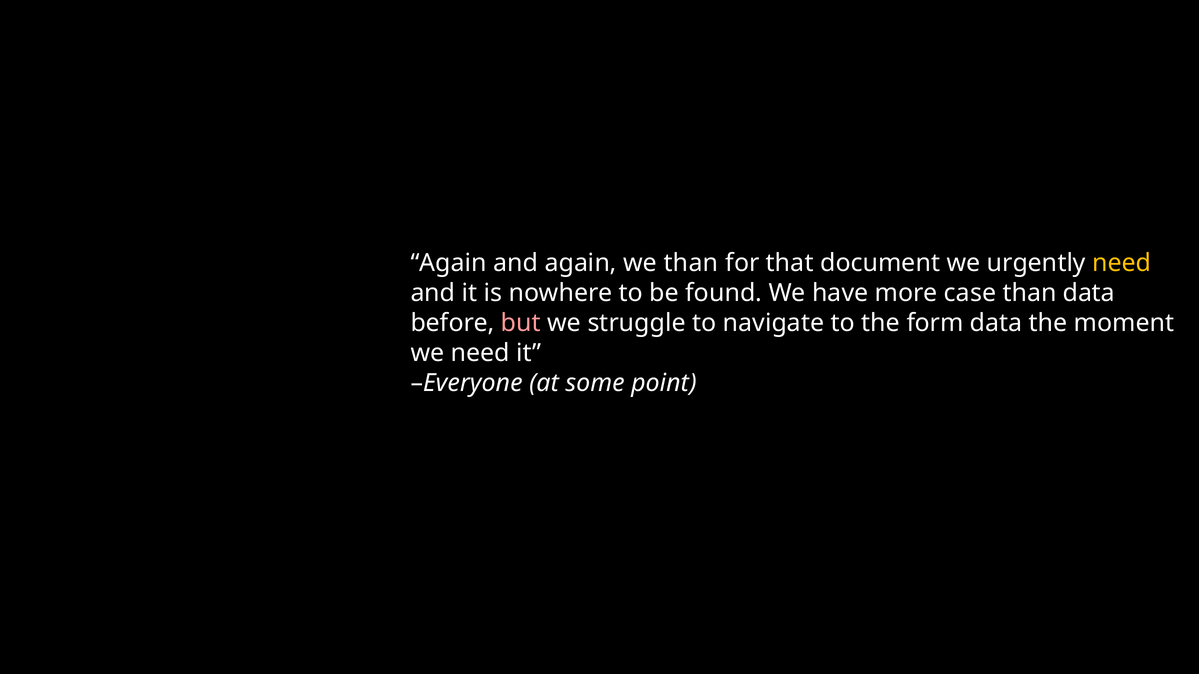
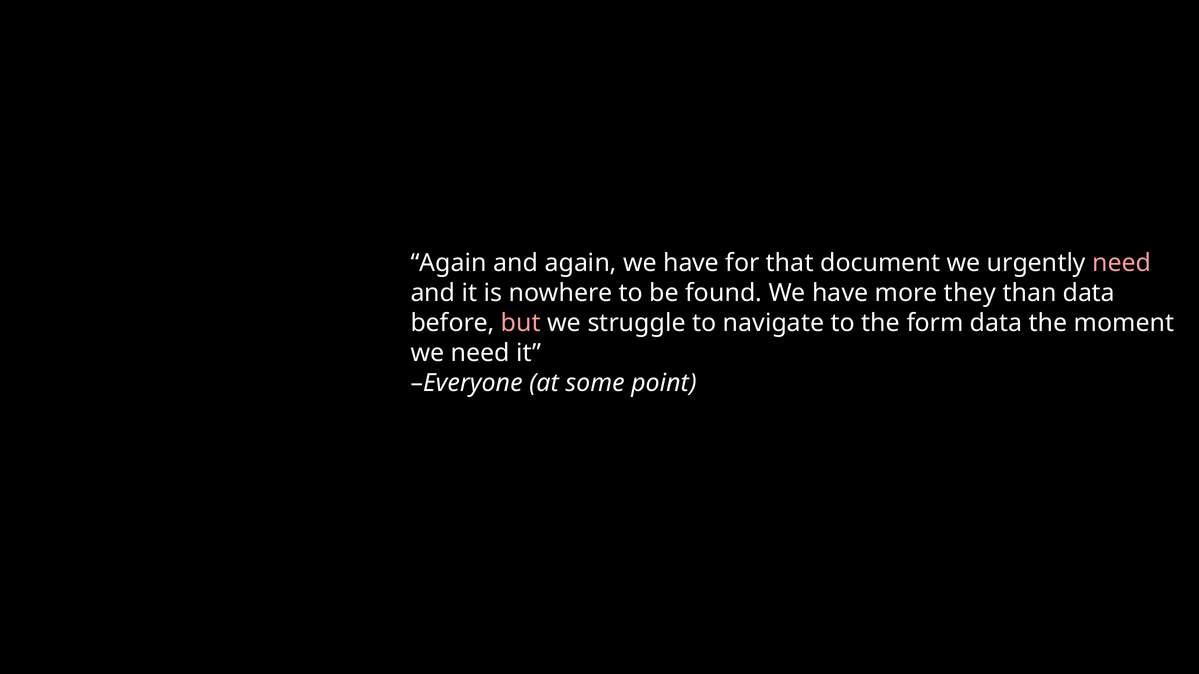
again we than: than -> have (691, 263)
need colour: yellow -> pink (1122, 263)
case: case -> they (970, 293)
